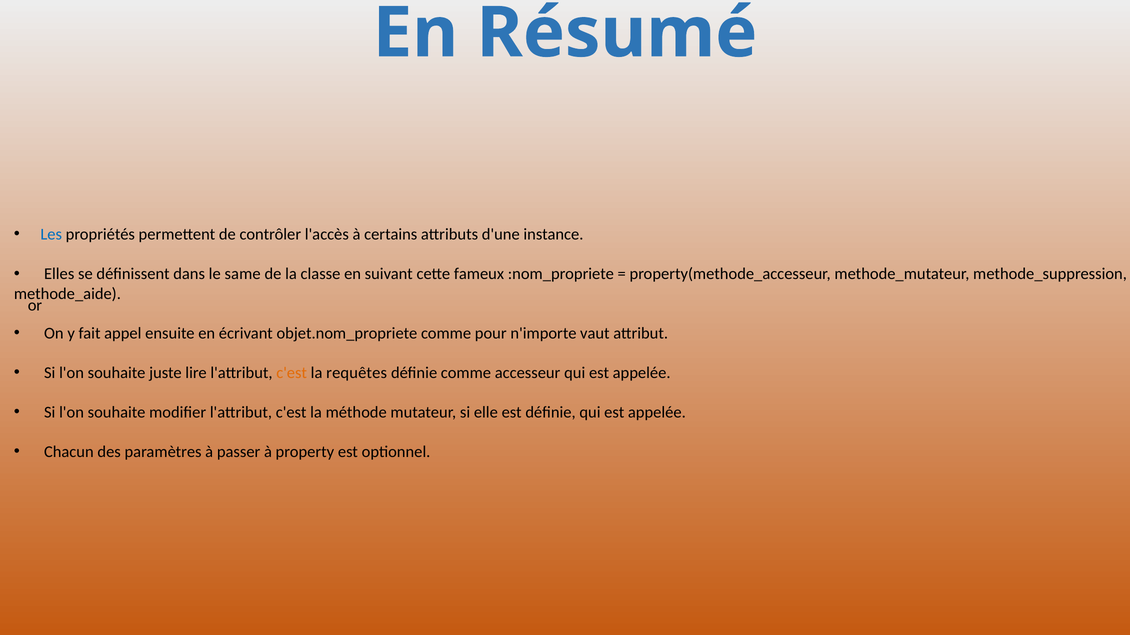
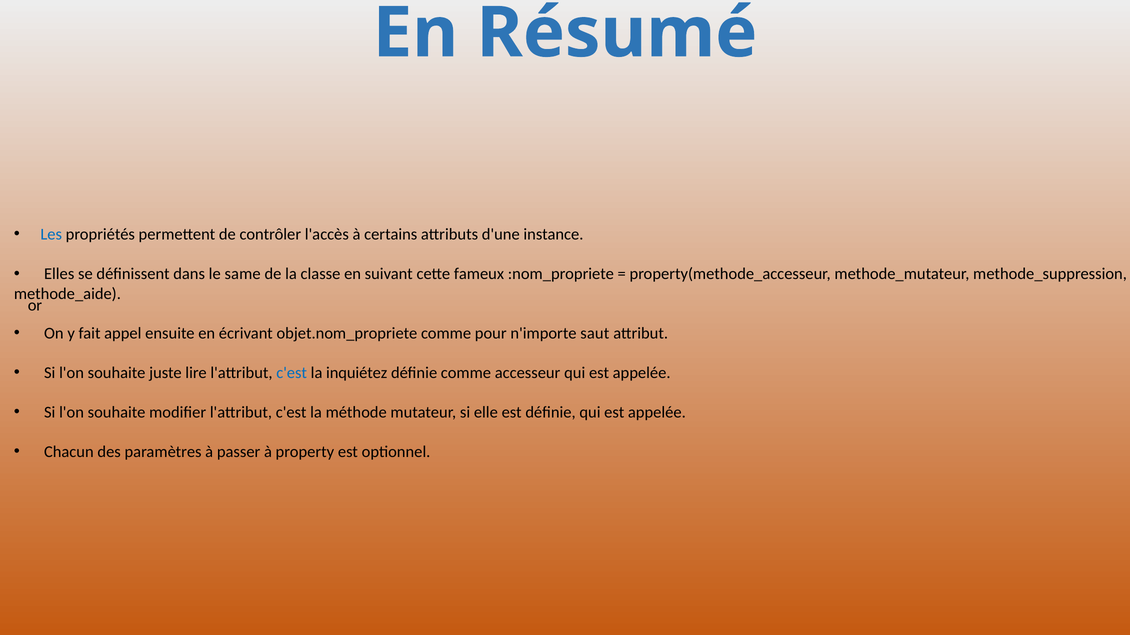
vaut: vaut -> saut (595, 334)
c'est colour: orange -> blue (292, 373)
requêtes: requêtes -> inquiétez (357, 373)
